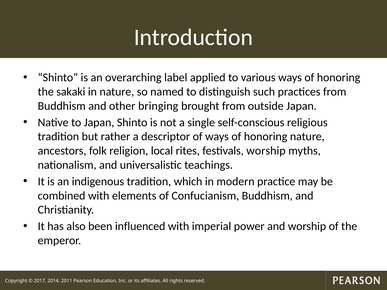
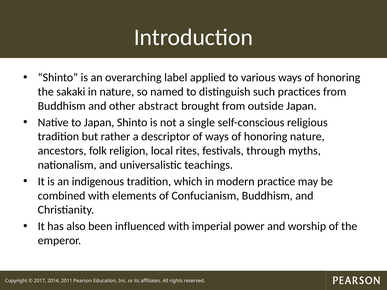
bringing: bringing -> abstract (158, 106)
festivals worship: worship -> through (266, 151)
